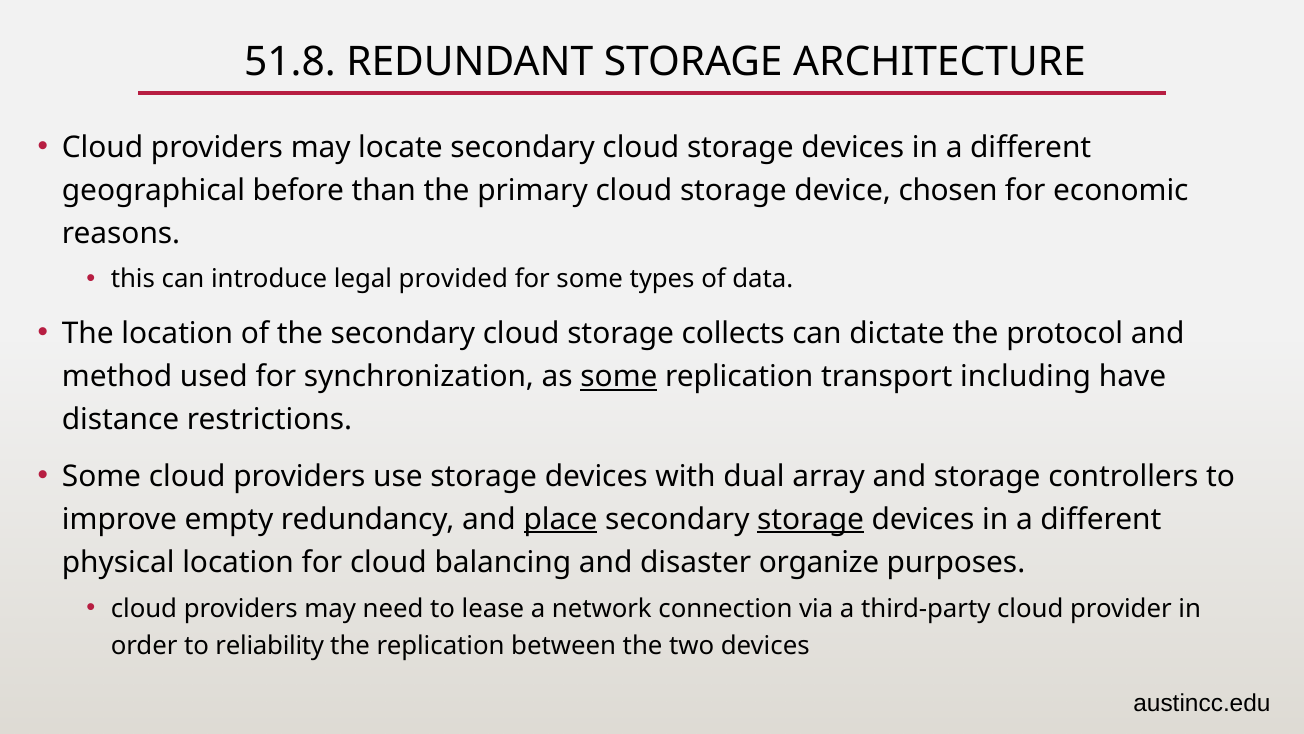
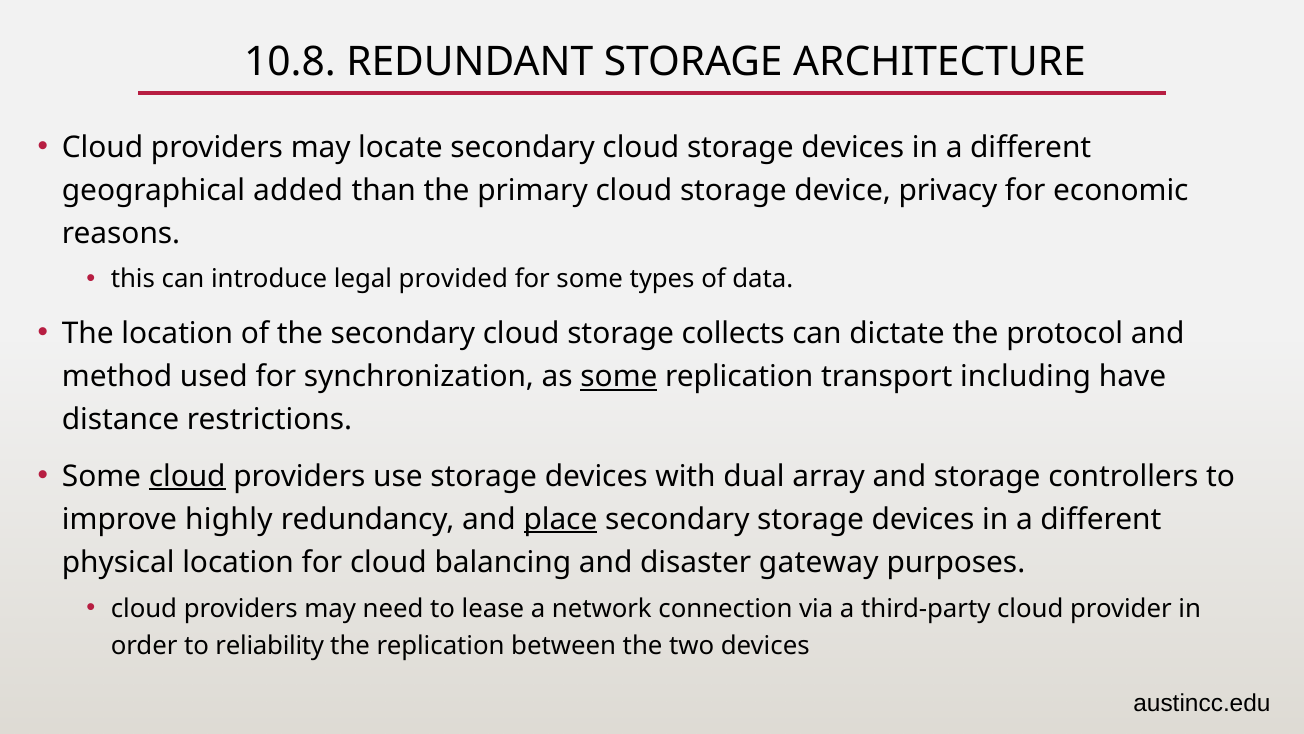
51.8: 51.8 -> 10.8 (290, 62)
before: before -> added (298, 190)
chosen: chosen -> privacy (948, 190)
cloud underline: none -> present (187, 476)
empty: empty -> highly (229, 519)
storage underline: present -> none (811, 519)
organize: organize -> gateway (819, 562)
